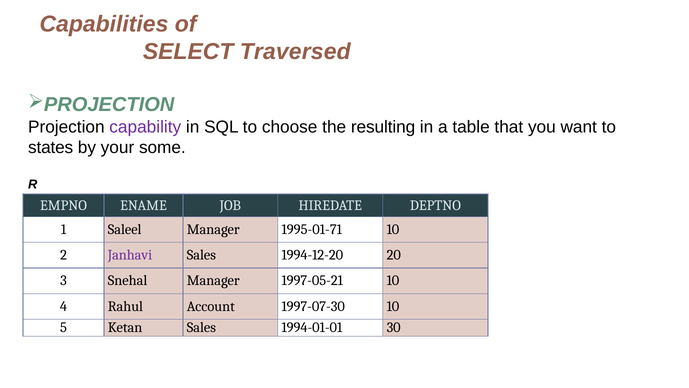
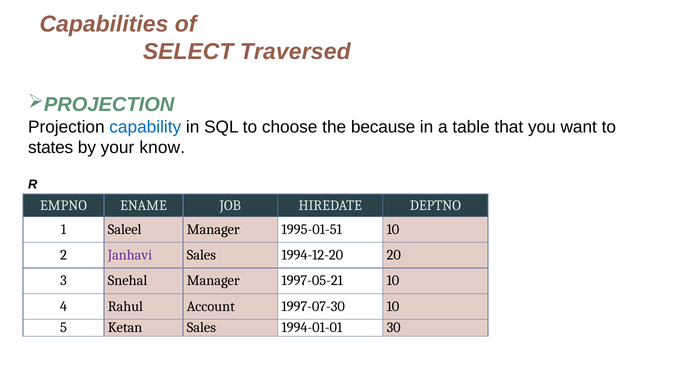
capability colour: purple -> blue (145, 127)
resulting: resulting -> because (383, 127)
some: some -> know (162, 148)
1995-01-71: 1995-01-71 -> 1995-01-51 (312, 229)
